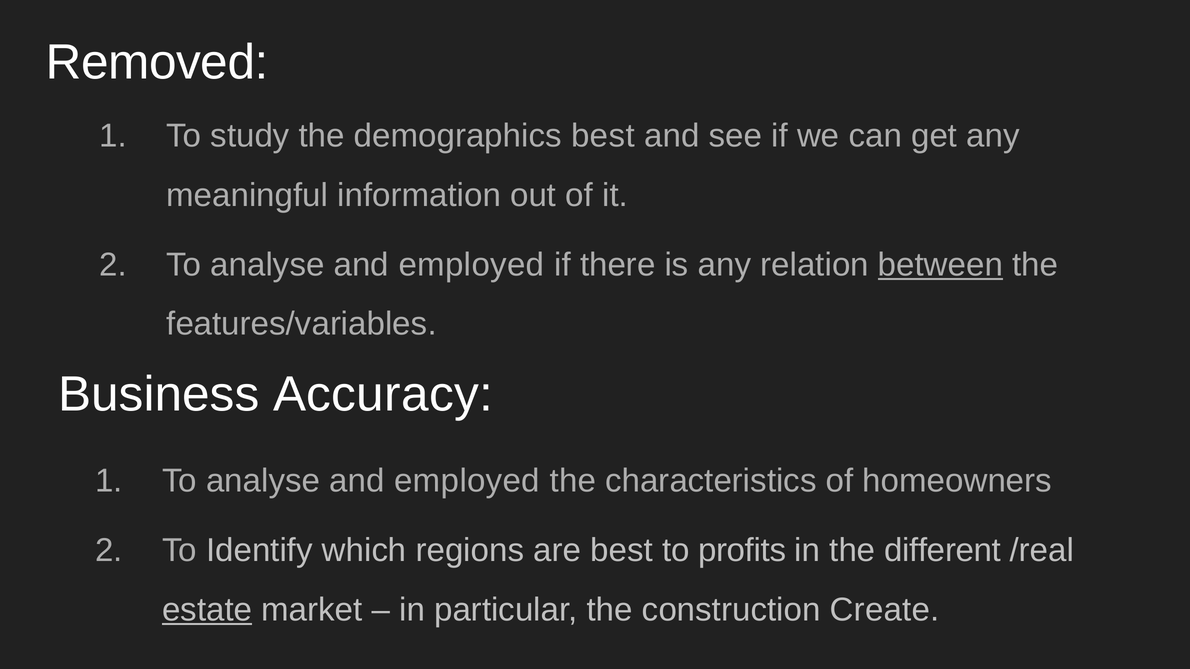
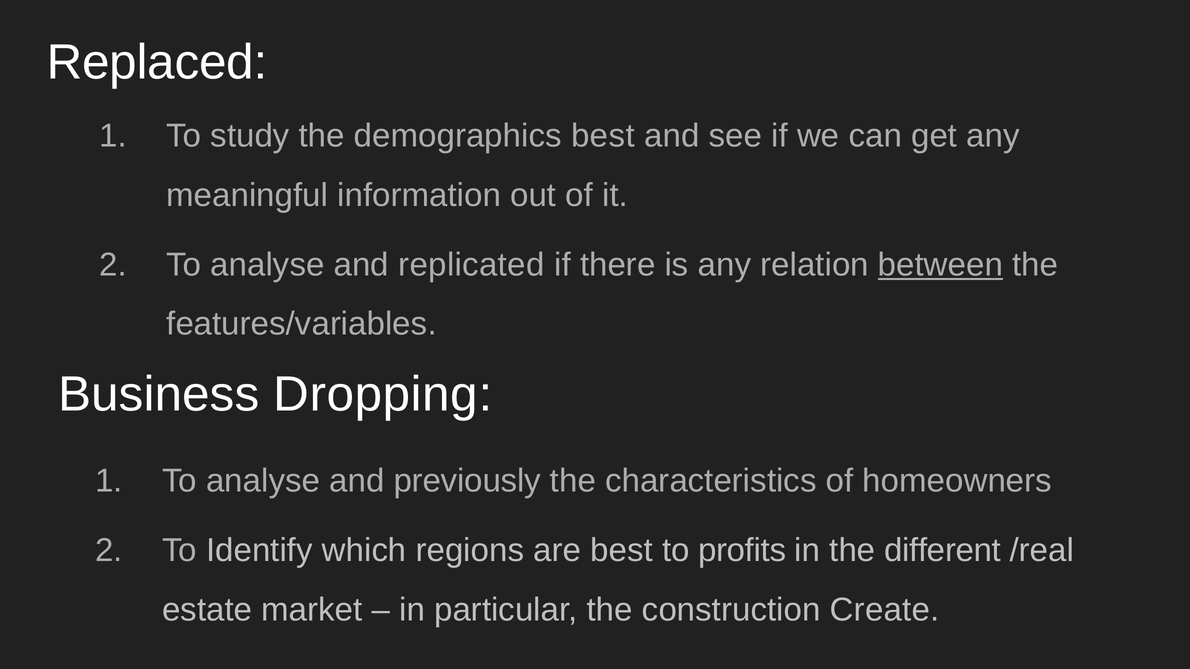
Removed: Removed -> Replaced (157, 63)
employed: employed -> replicated (471, 265)
Accuracy: Accuracy -> Dropping (383, 394)
employed: employed -> previously (467, 481)
estate underline: present -> none (207, 610)
